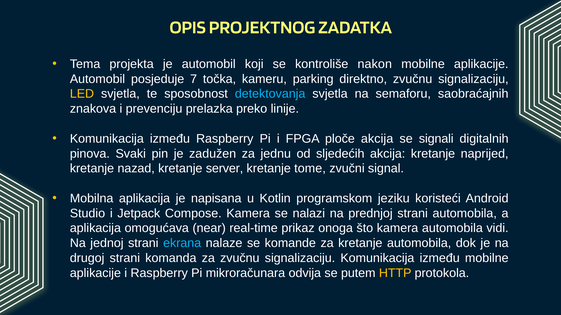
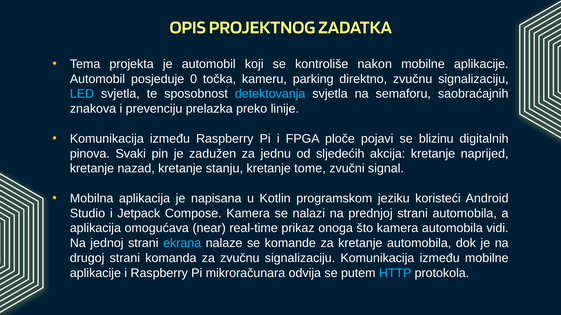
7: 7 -> 0 (194, 79)
LED colour: yellow -> light blue (82, 94)
ploče akcija: akcija -> pojavi (377, 139)
signali: signali -> blizinu (436, 139)
server: server -> stanju (224, 169)
HTTP colour: yellow -> light blue (395, 273)
